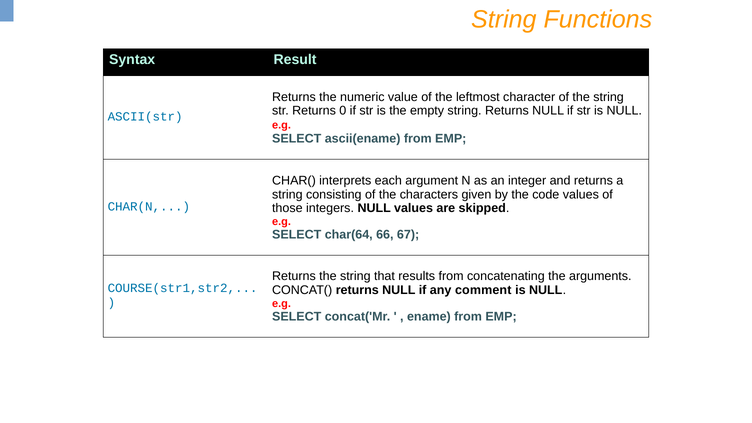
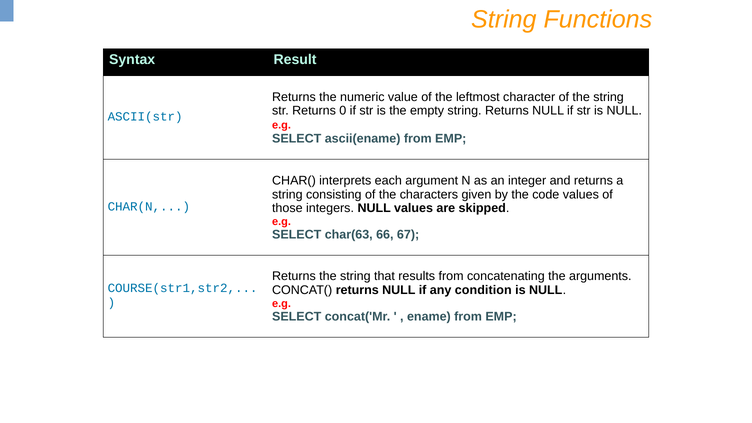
char(64: char(64 -> char(63 (349, 235)
comment: comment -> condition (483, 290)
